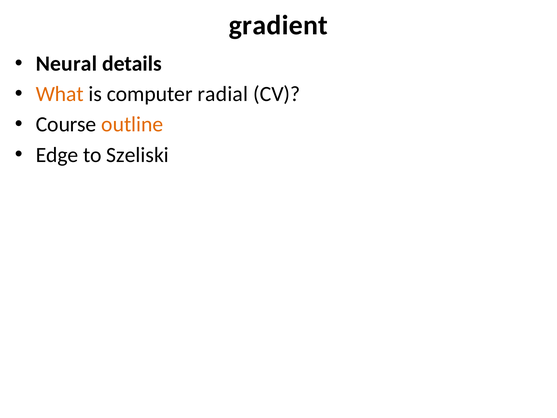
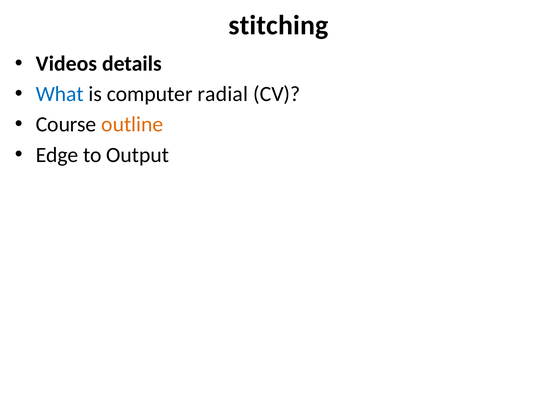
gradient: gradient -> stitching (278, 25)
Neural: Neural -> Videos (66, 64)
What colour: orange -> blue (60, 94)
Szeliski: Szeliski -> Output (138, 155)
